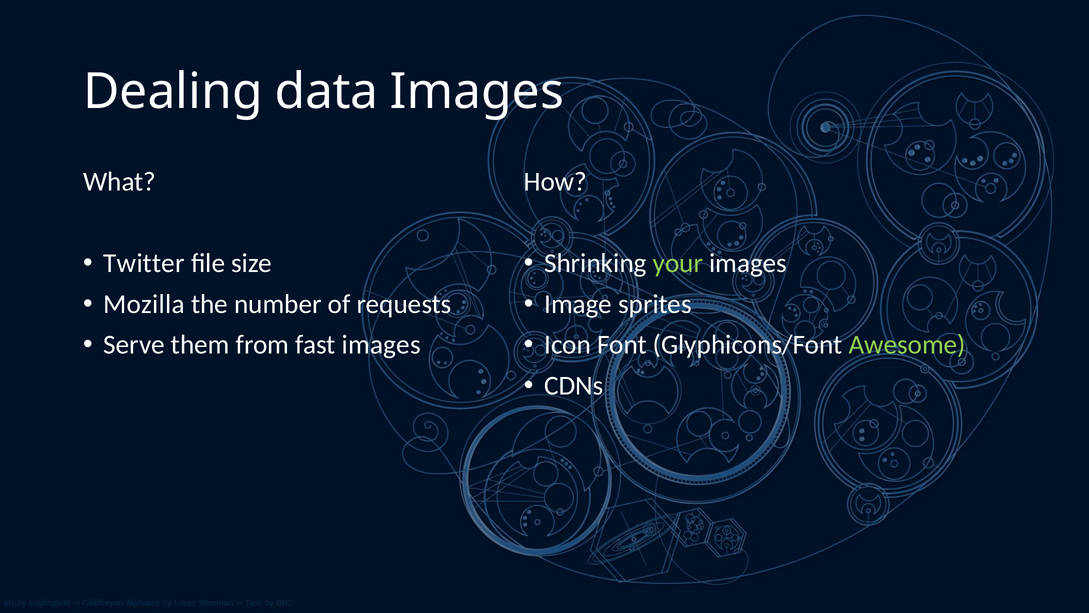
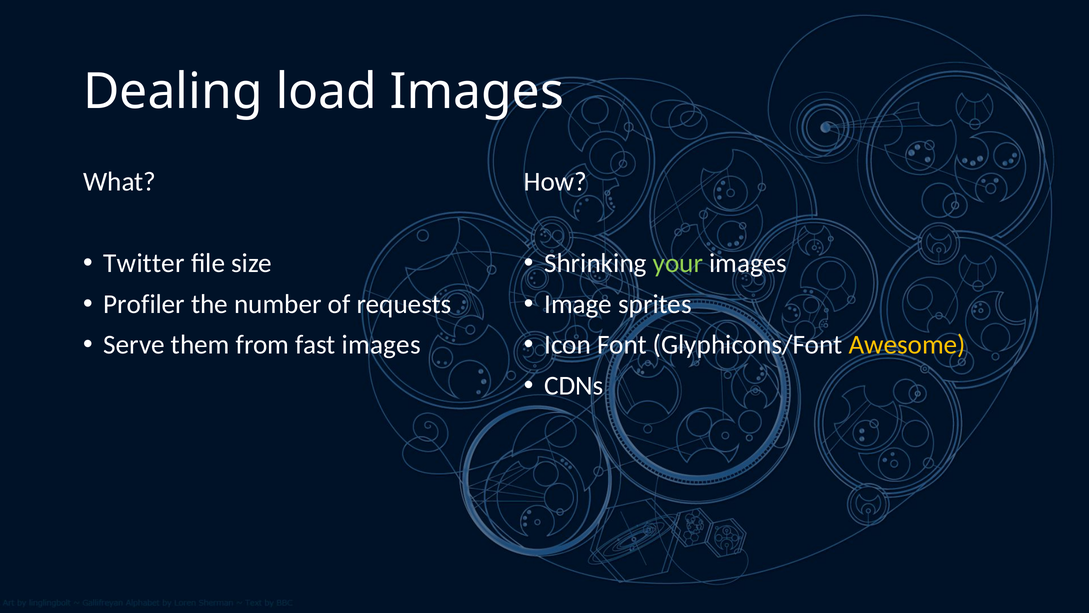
data: data -> load (326, 91)
Mozilla: Mozilla -> Profiler (144, 304)
Awesome colour: light green -> yellow (907, 345)
